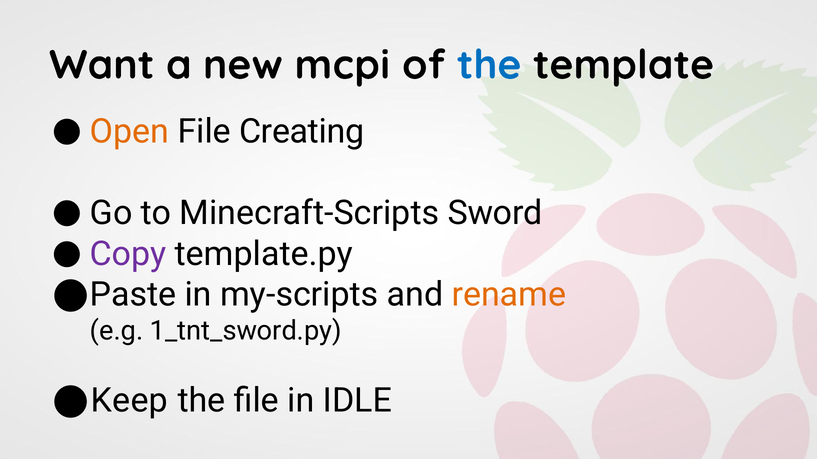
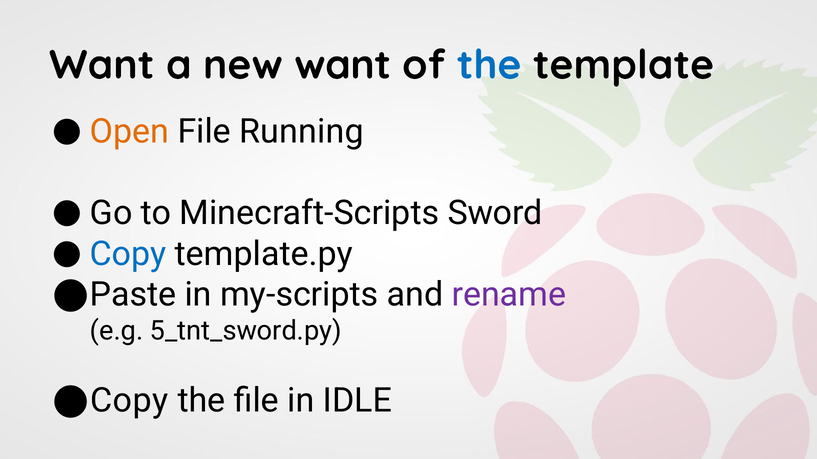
new mcpi: mcpi -> want (343, 65)
Creating: Creating -> Running (301, 132)
Copy colour: purple -> blue (128, 254)
rename colour: orange -> purple (509, 295)
1_tnt_sword.py: 1_tnt_sword.py -> 5_tnt_sword.py (246, 331)
Keep: Keep -> Copy (129, 401)
